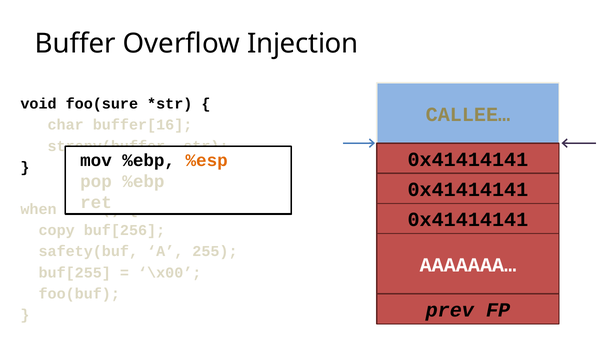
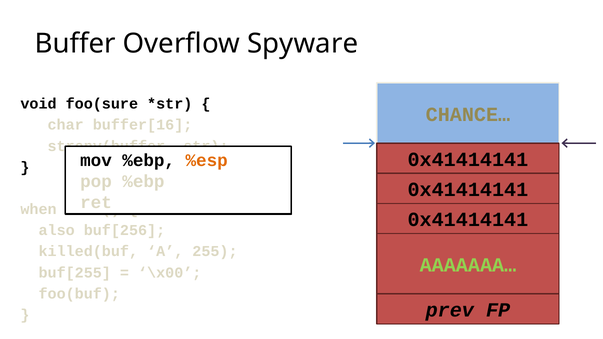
Injection: Injection -> Spyware (303, 44)
CALLEE…: CALLEE… -> CHANCE… (468, 114)
copy: copy -> also (57, 231)
safety(buf: safety(buf -> killed(buf (88, 252)
AAAAAAA… colour: white -> light green (468, 265)
